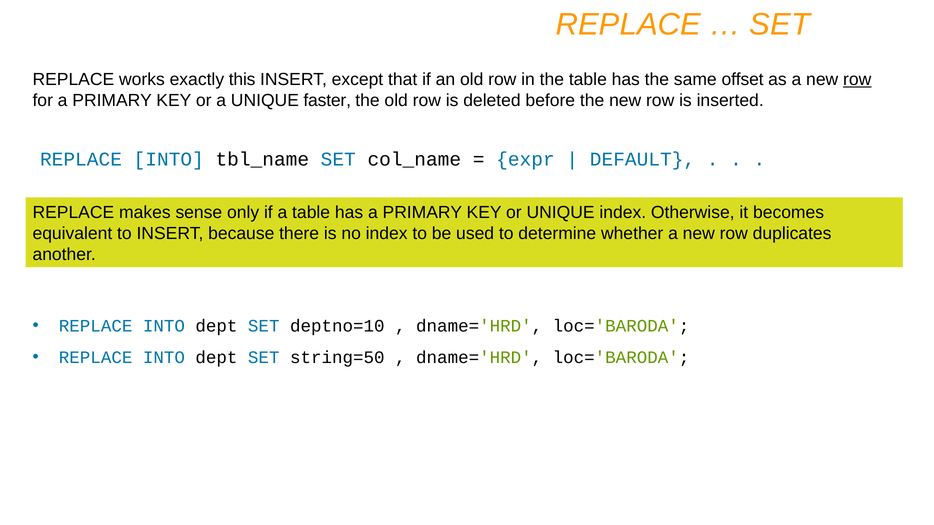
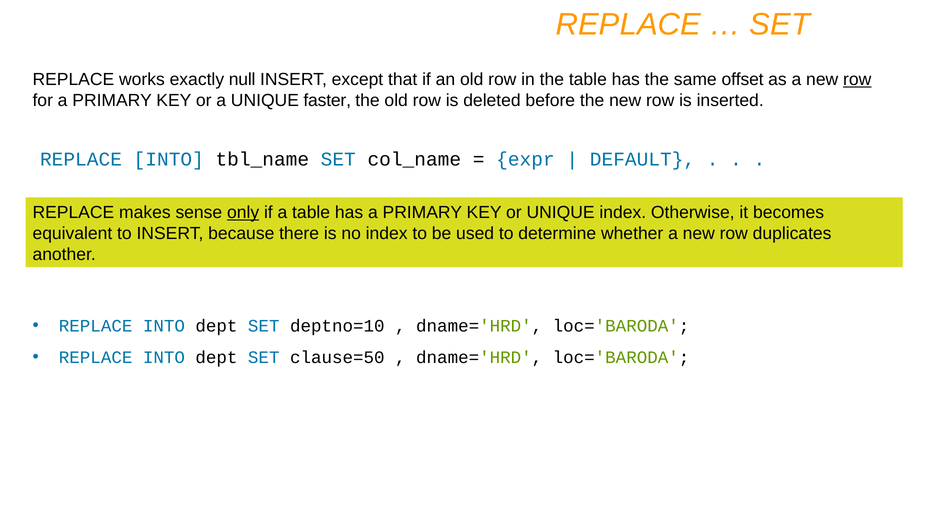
this: this -> null (242, 79)
only underline: none -> present (243, 213)
string=50: string=50 -> clause=50 (337, 358)
